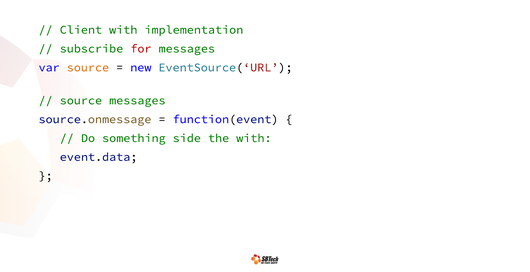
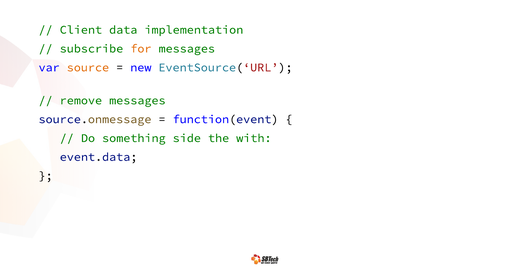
Client with: with -> data (123, 30)
for colour: red -> orange (141, 49)
source: source -> remove (81, 100)
